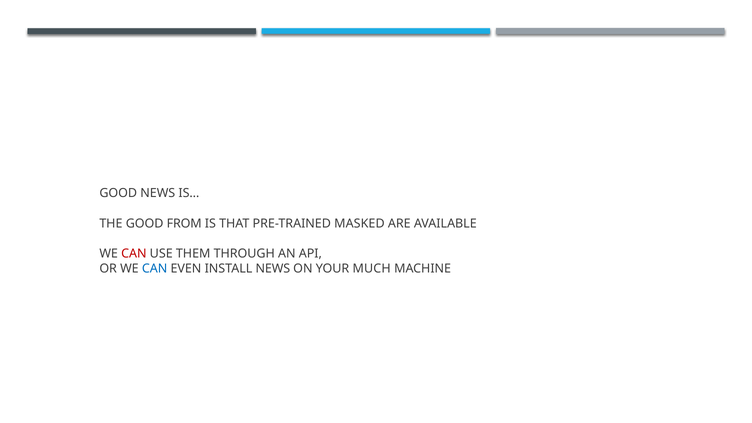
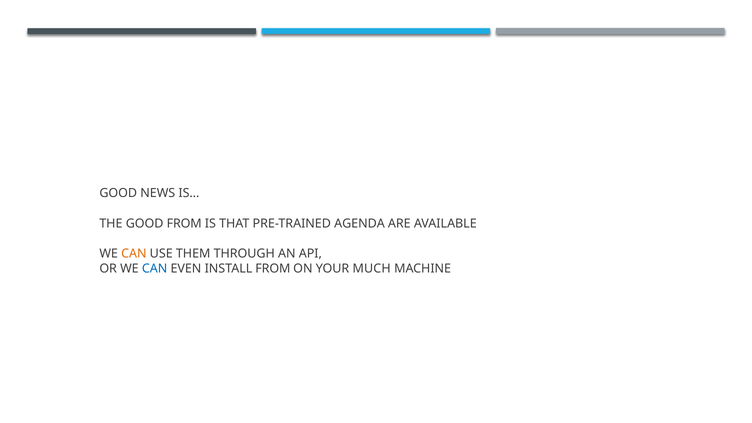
MASKED: MASKED -> AGENDA (359, 223)
CAN colour: red -> orange (134, 253)
INSTALL NEWS: NEWS -> FROM (273, 268)
